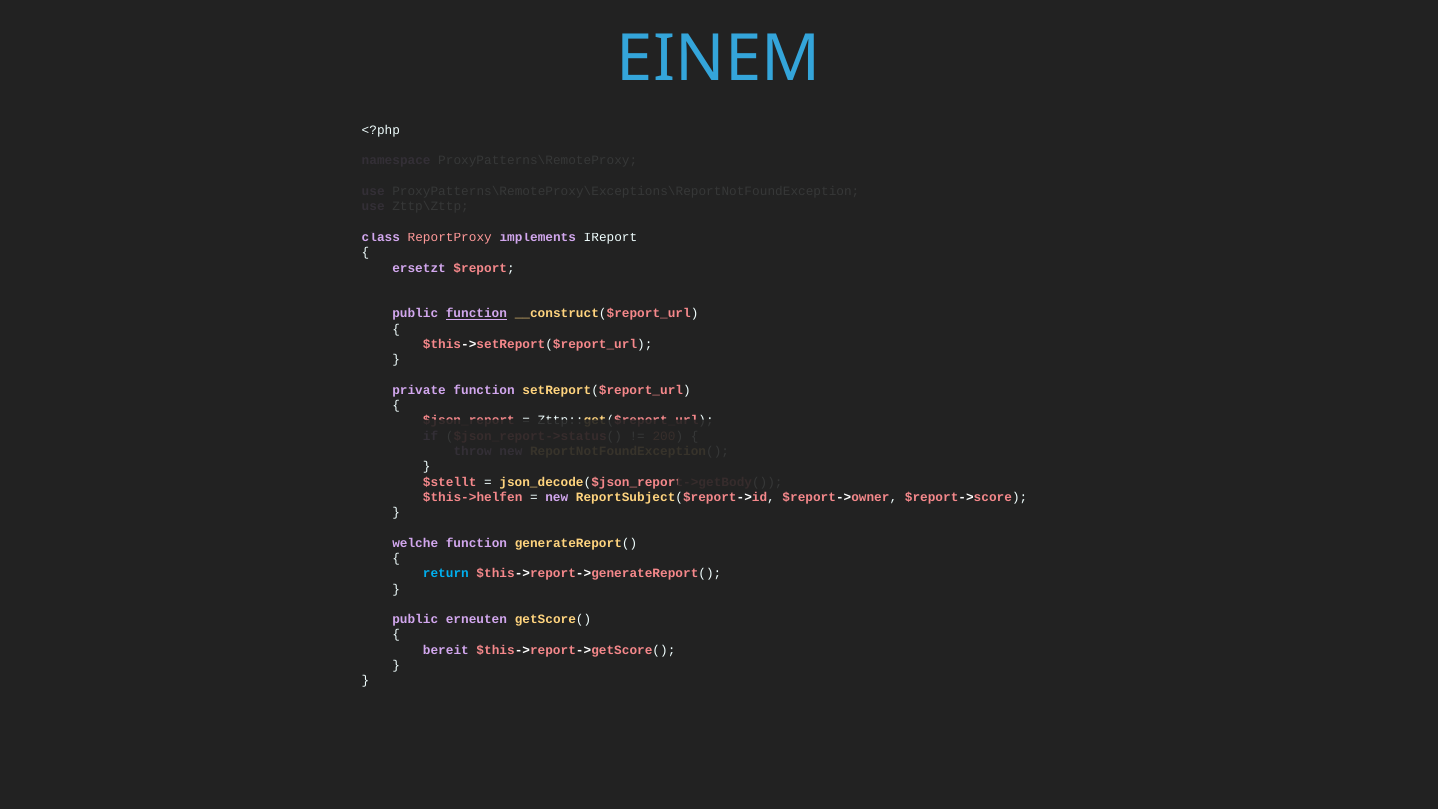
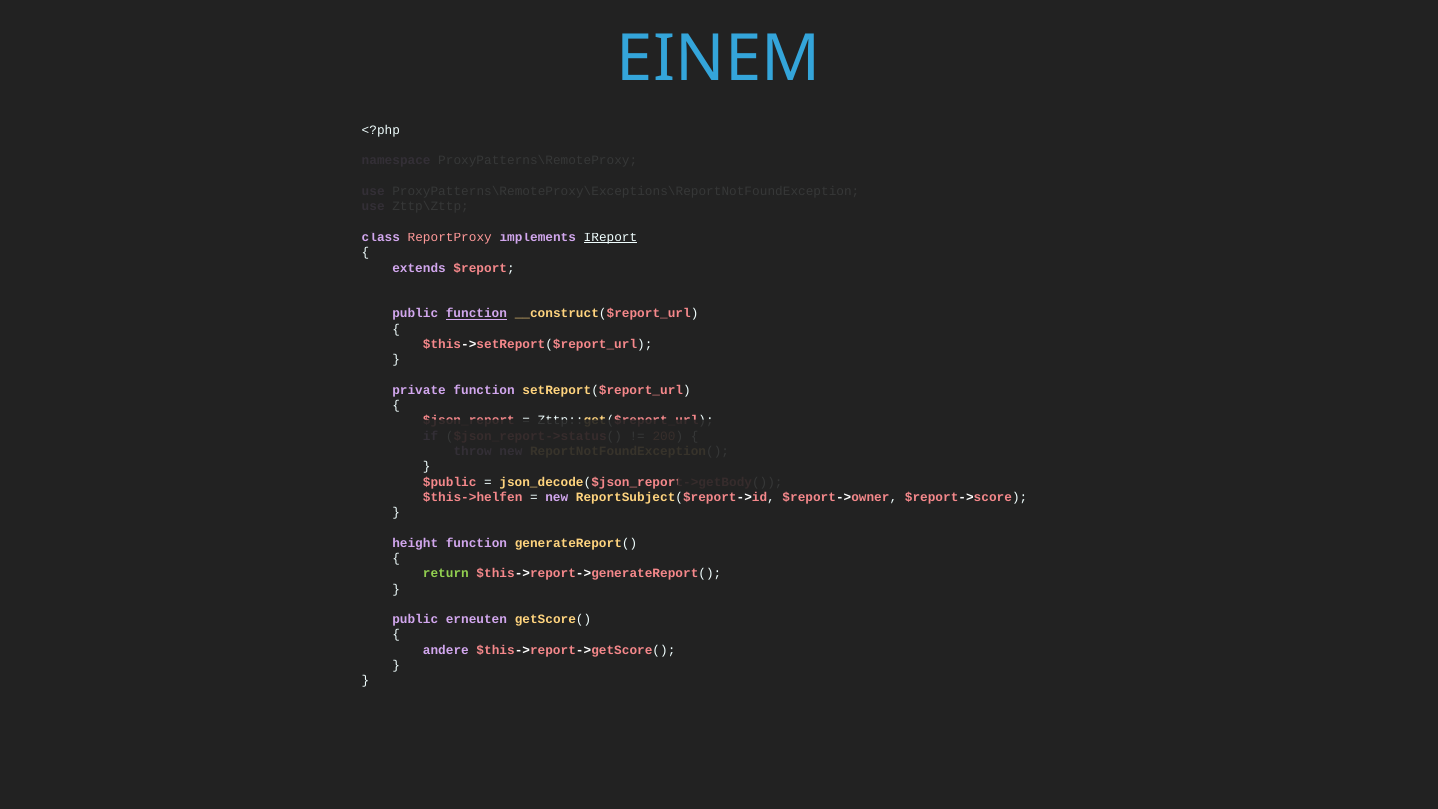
IReport underline: none -> present (611, 237)
ersetzt: ersetzt -> extends (419, 268)
$stellt: $stellt -> $public (450, 482)
welche: welche -> height (415, 543)
return colour: light blue -> light green (446, 573)
bereit: bereit -> andere (446, 650)
